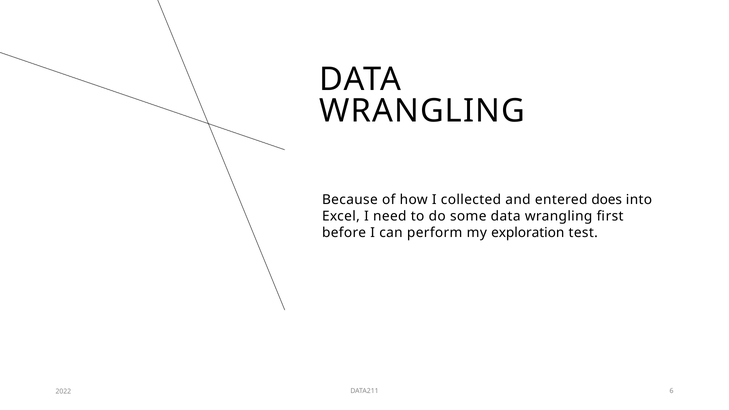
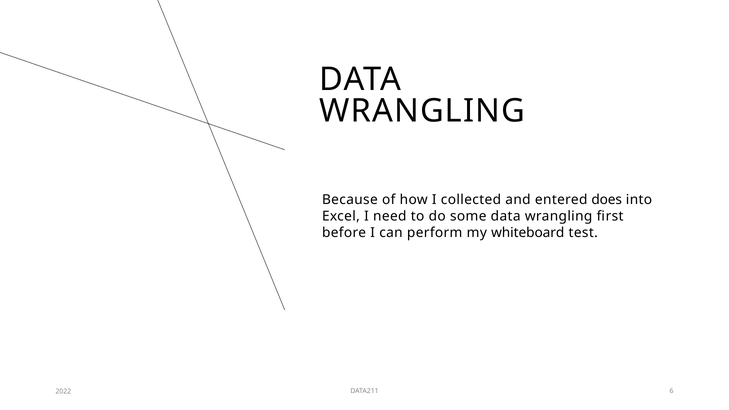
exploration: exploration -> whiteboard (528, 233)
